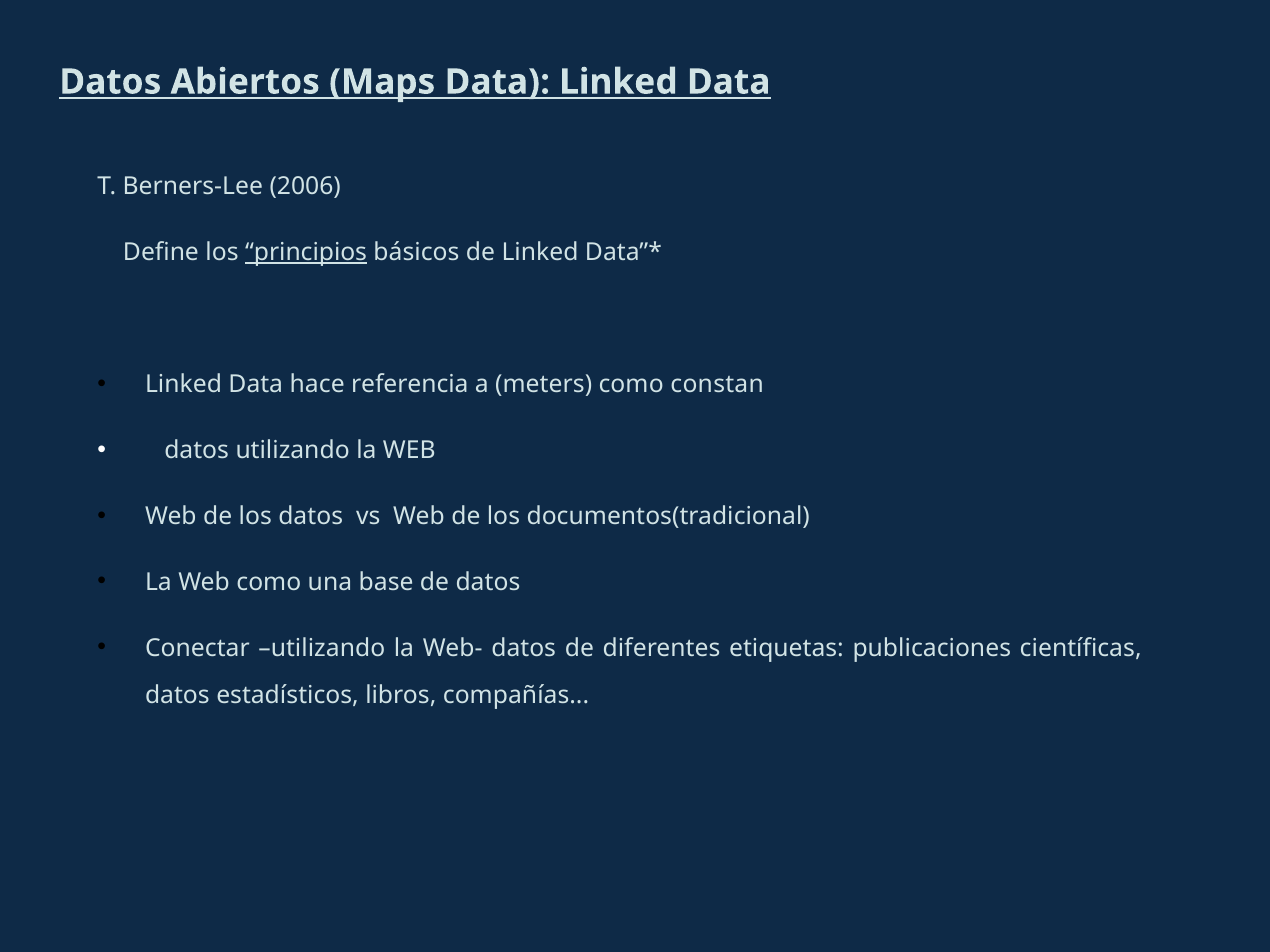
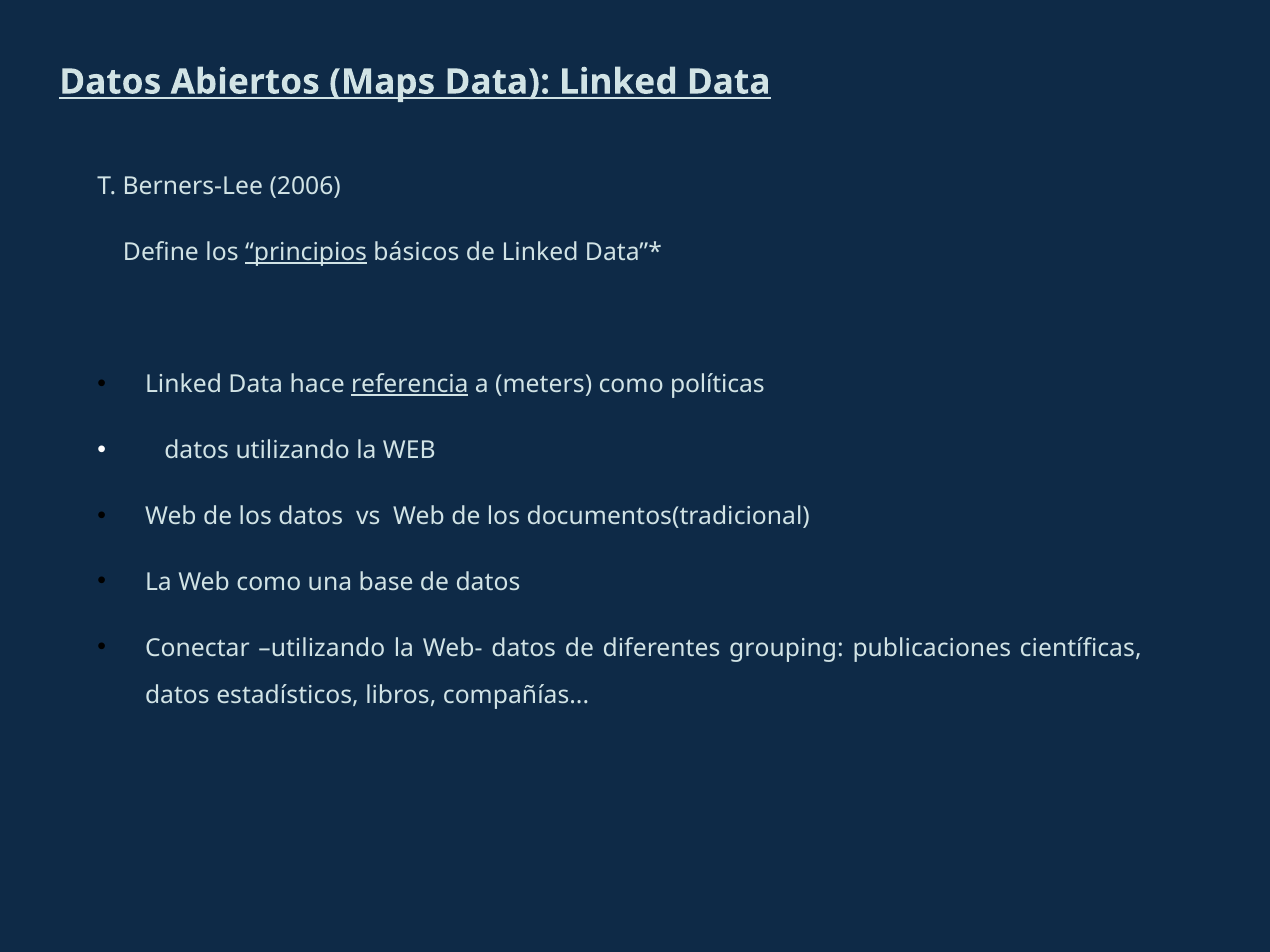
referencia underline: none -> present (410, 385)
constan: constan -> políticas (717, 385)
etiquetas: etiquetas -> grouping (786, 648)
